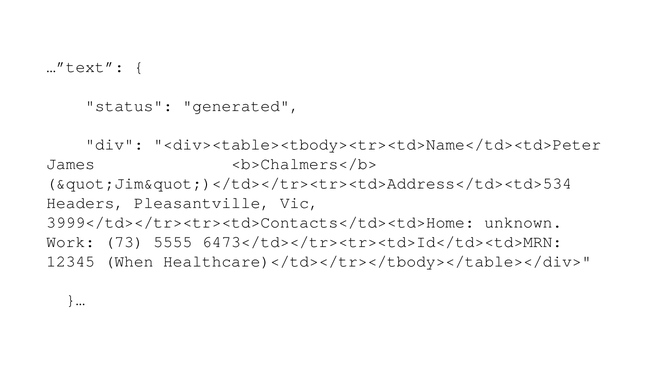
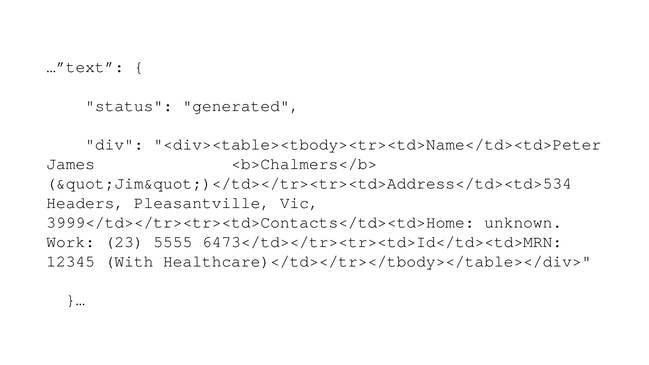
73: 73 -> 23 (124, 242)
When: When -> With (129, 261)
